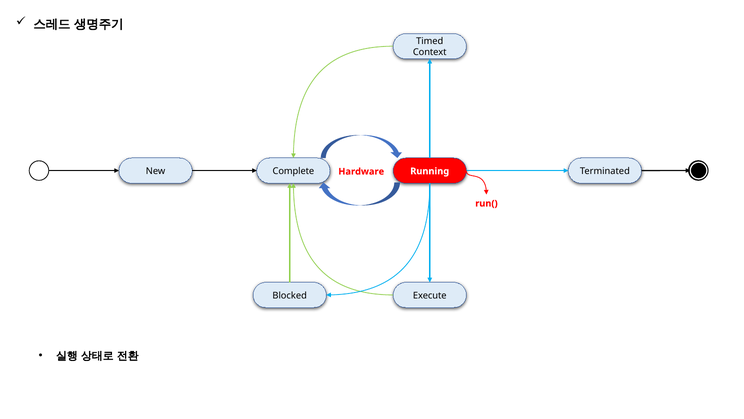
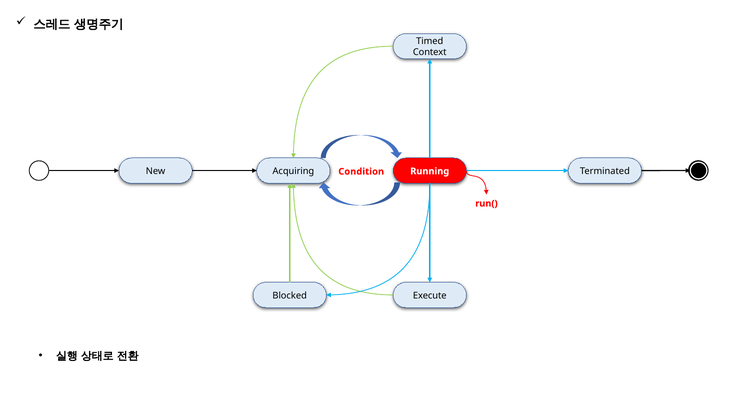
Complete: Complete -> Acquiring (293, 171)
Hardware: Hardware -> Condition (361, 171)
